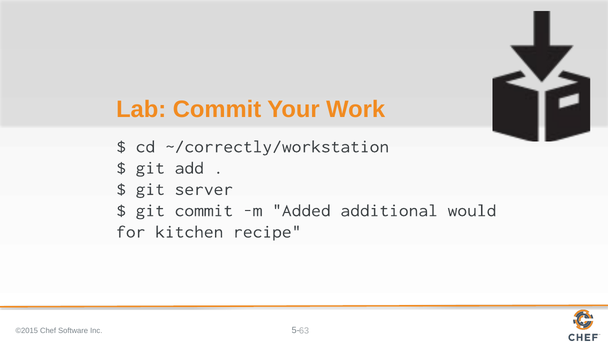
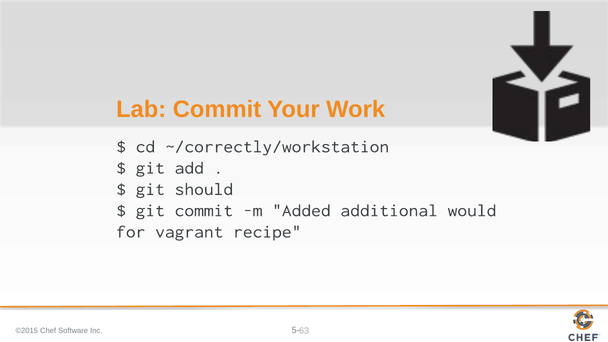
server: server -> should (204, 189)
kitchen: kitchen -> vagrant (189, 232)
